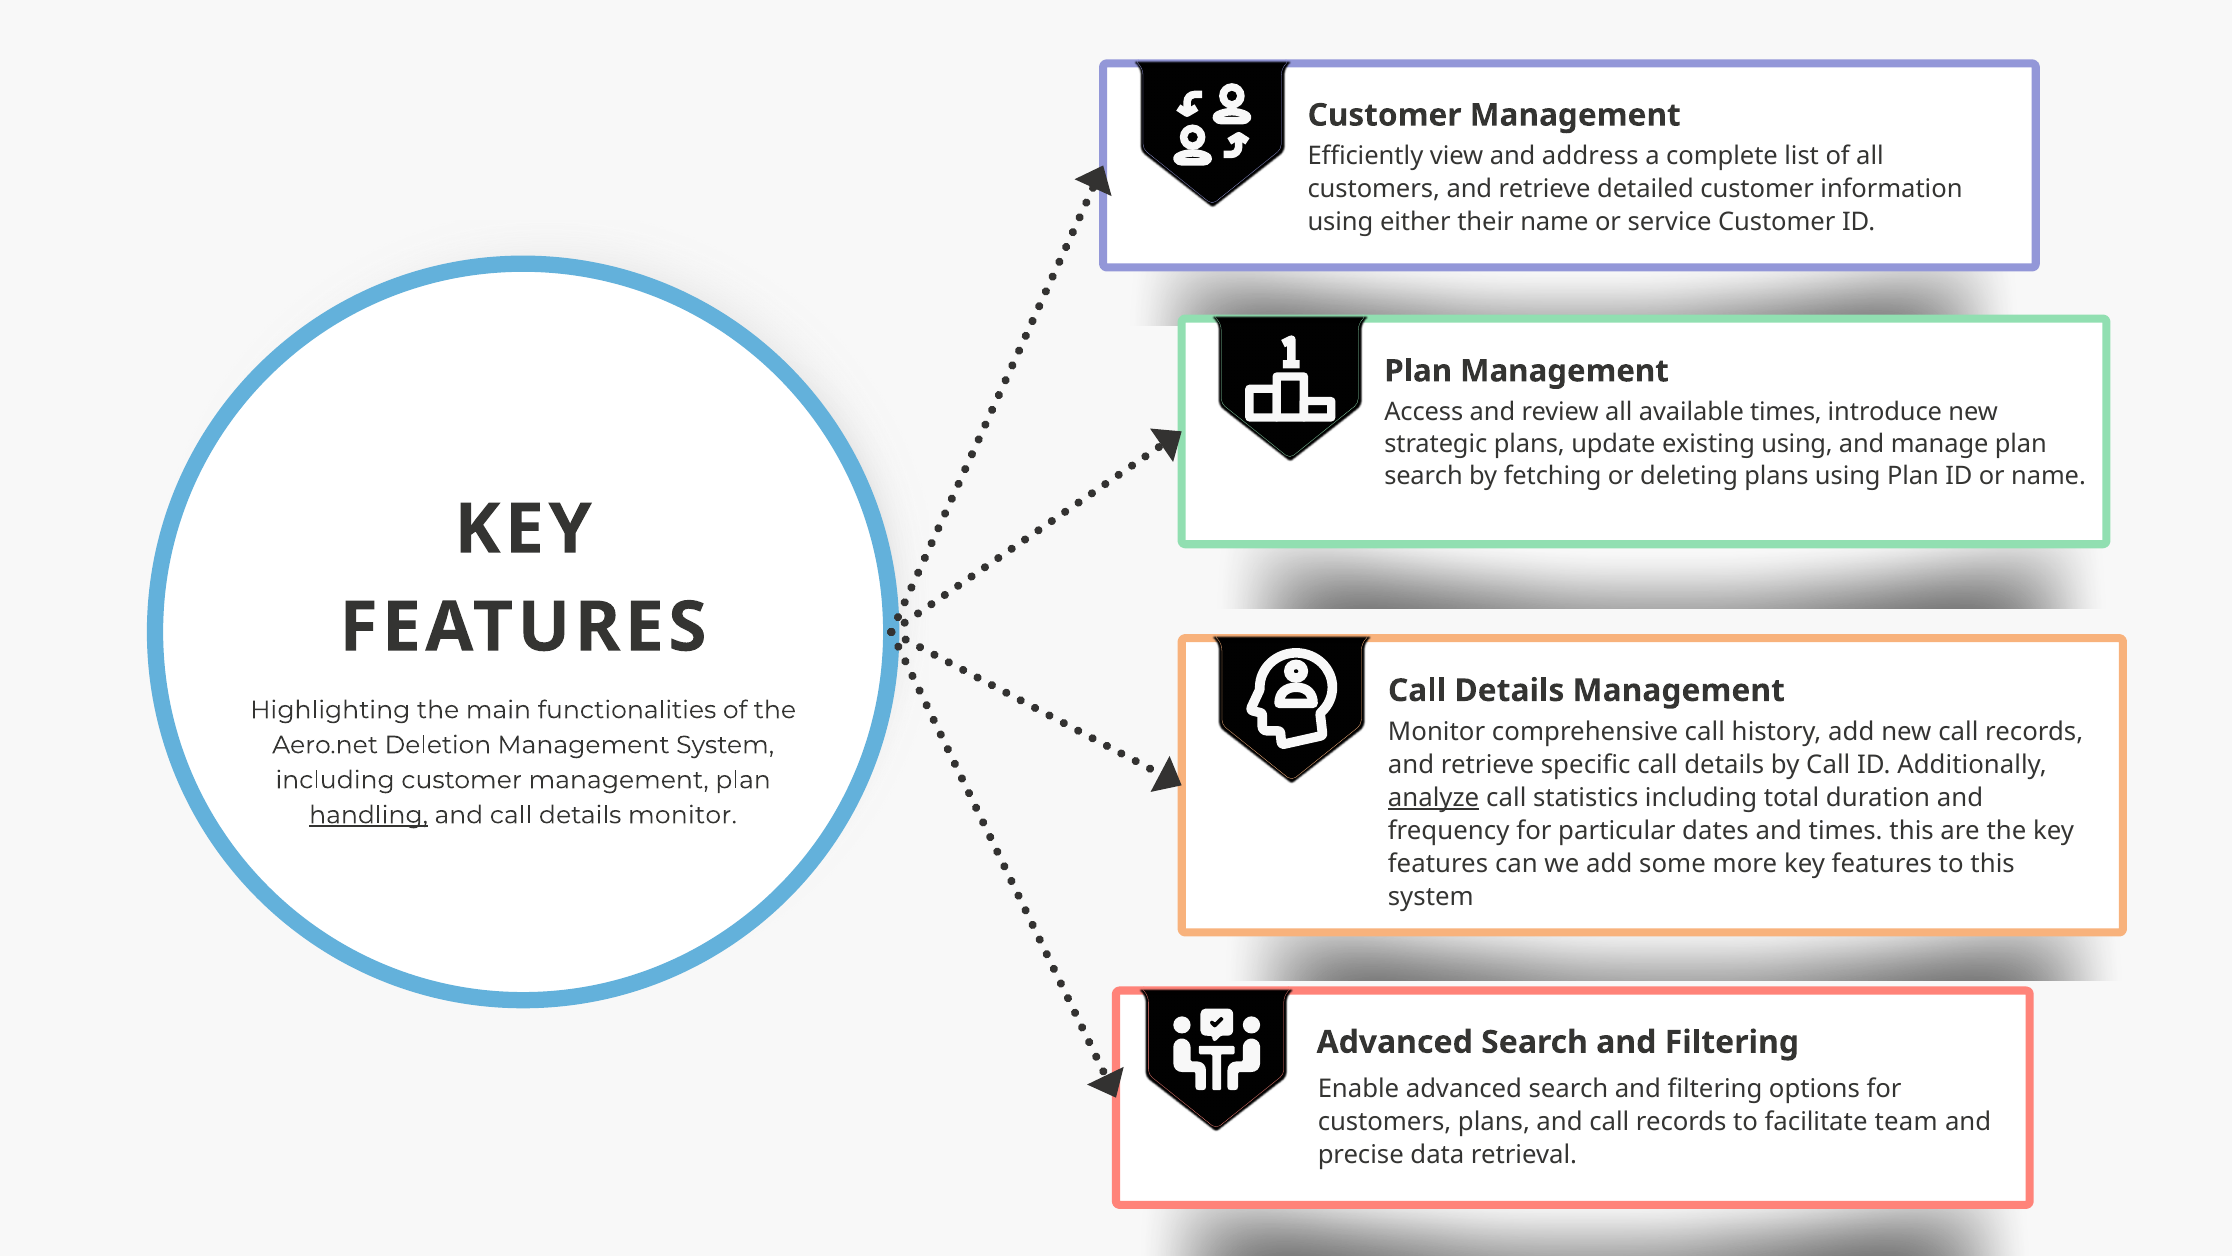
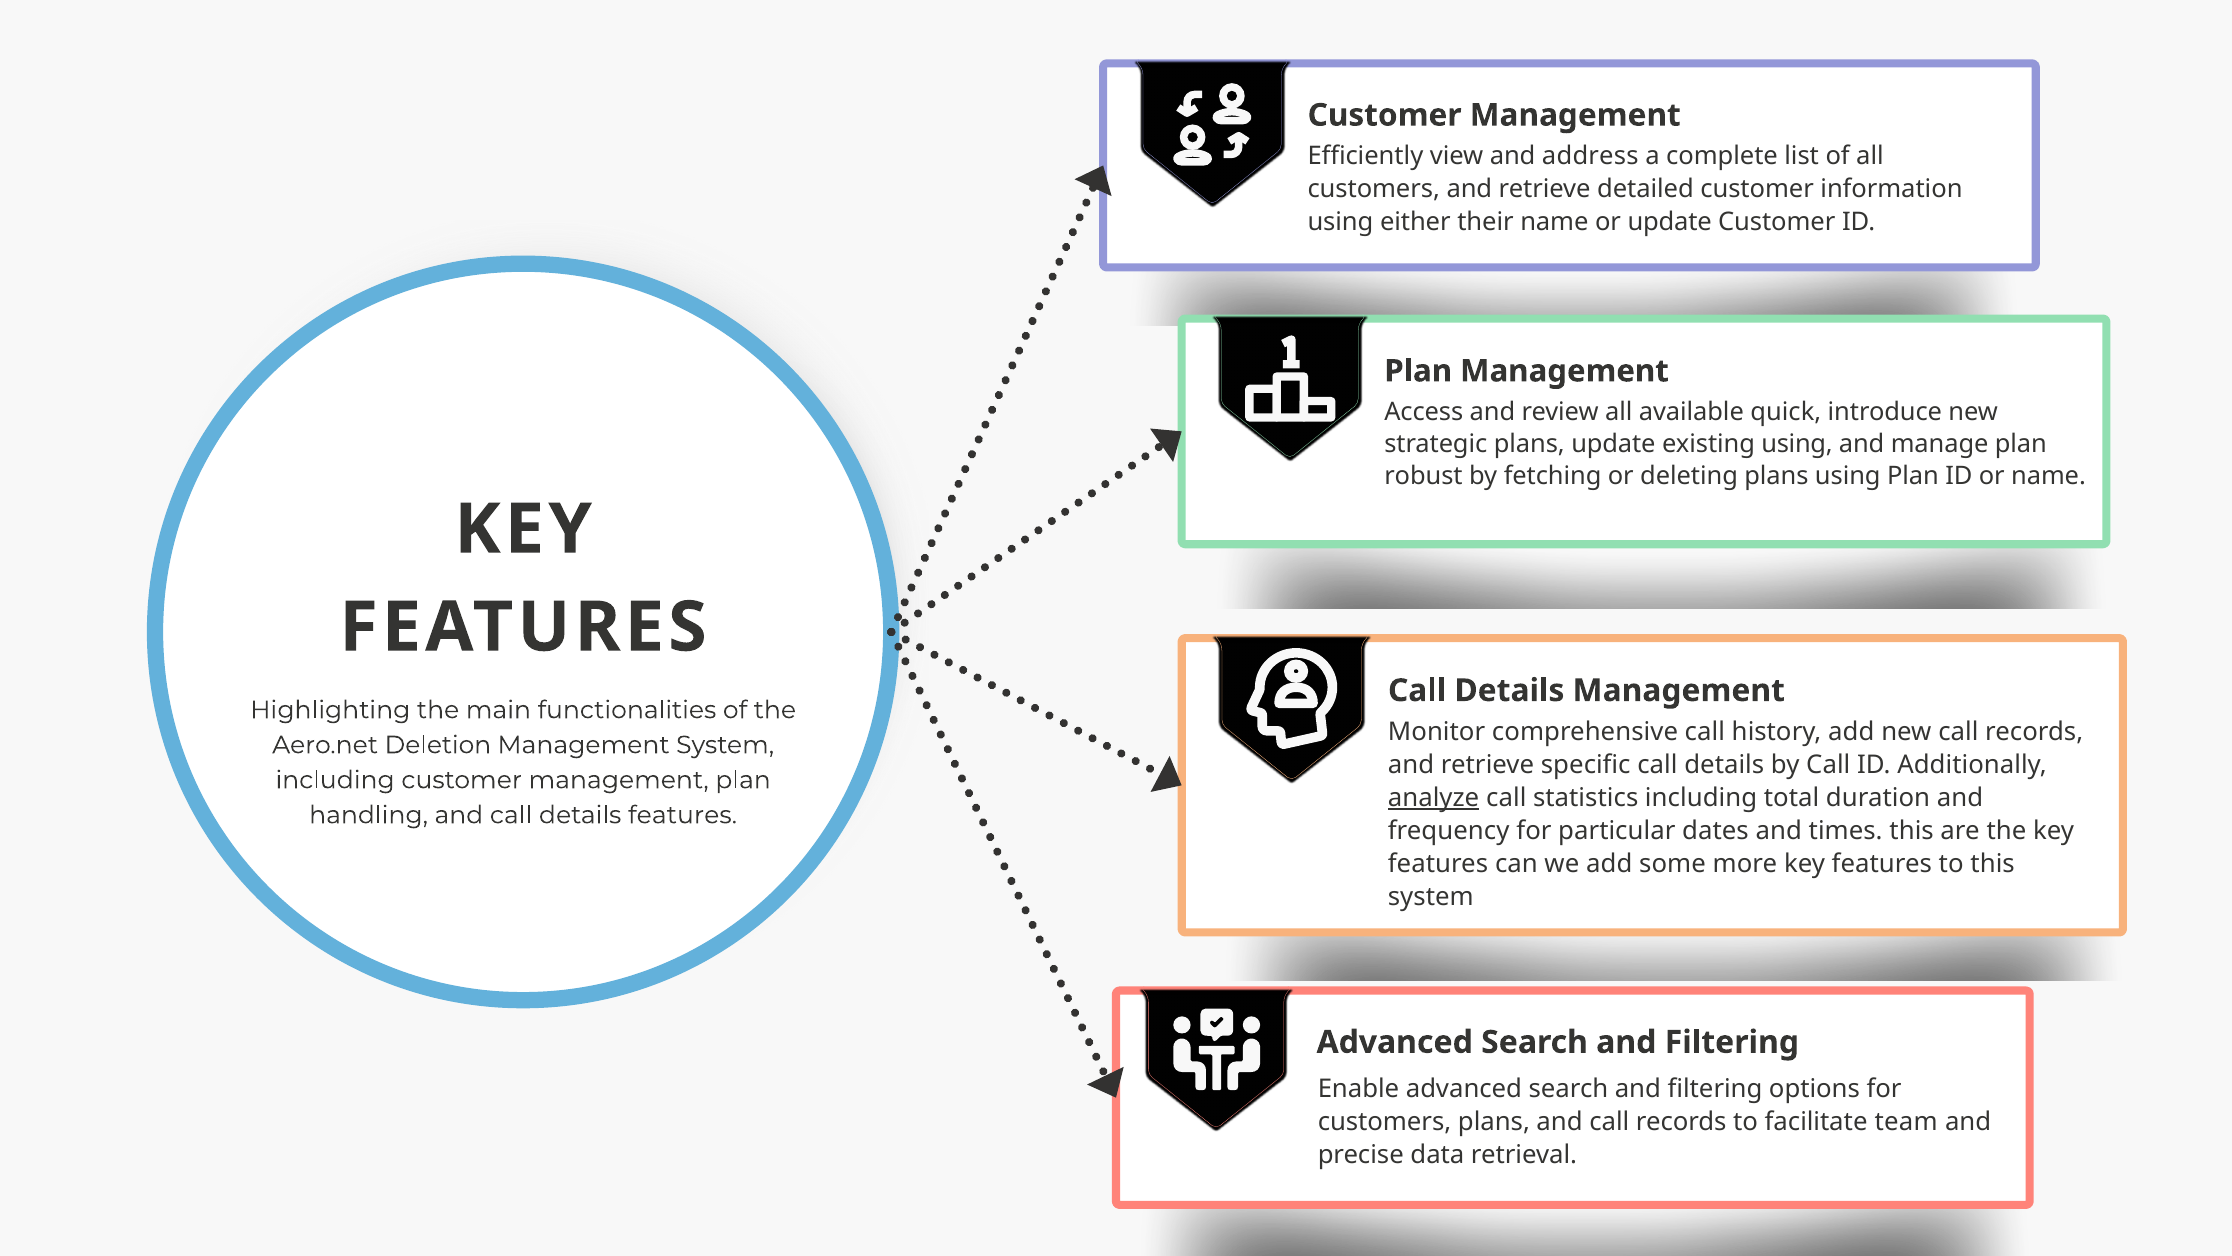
or service: service -> update (1670, 222)
available times: times -> quick (1786, 411)
search: search -> robust (1423, 476)
handling underline: present -> none (369, 815)
details monitor: monitor -> features (683, 815)
